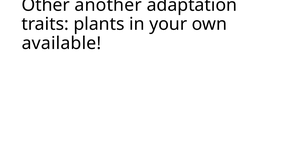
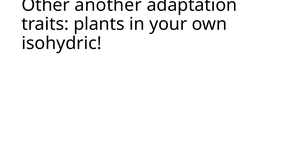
available: available -> isohydric (62, 43)
